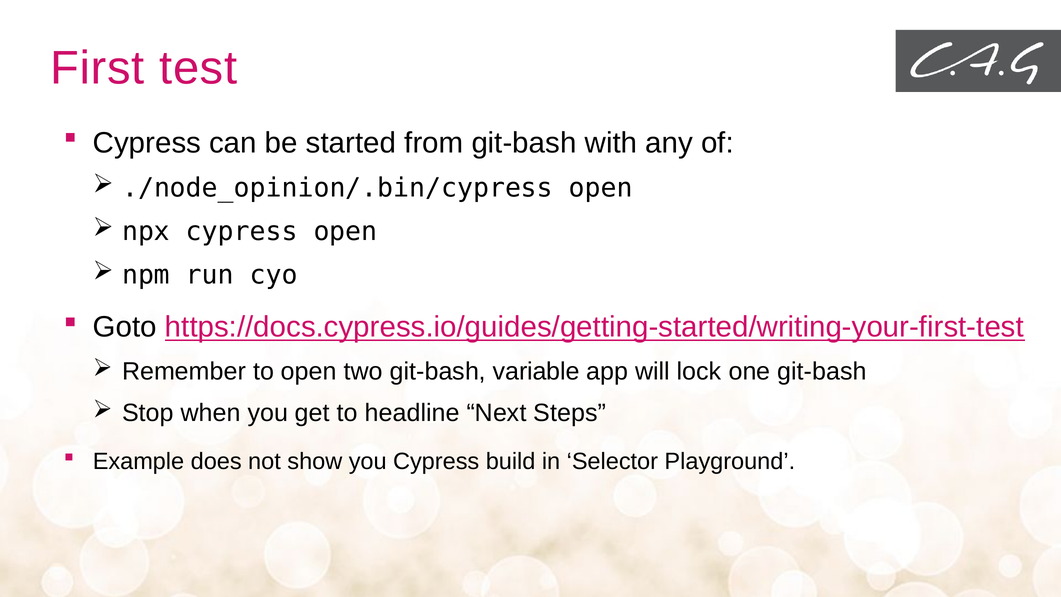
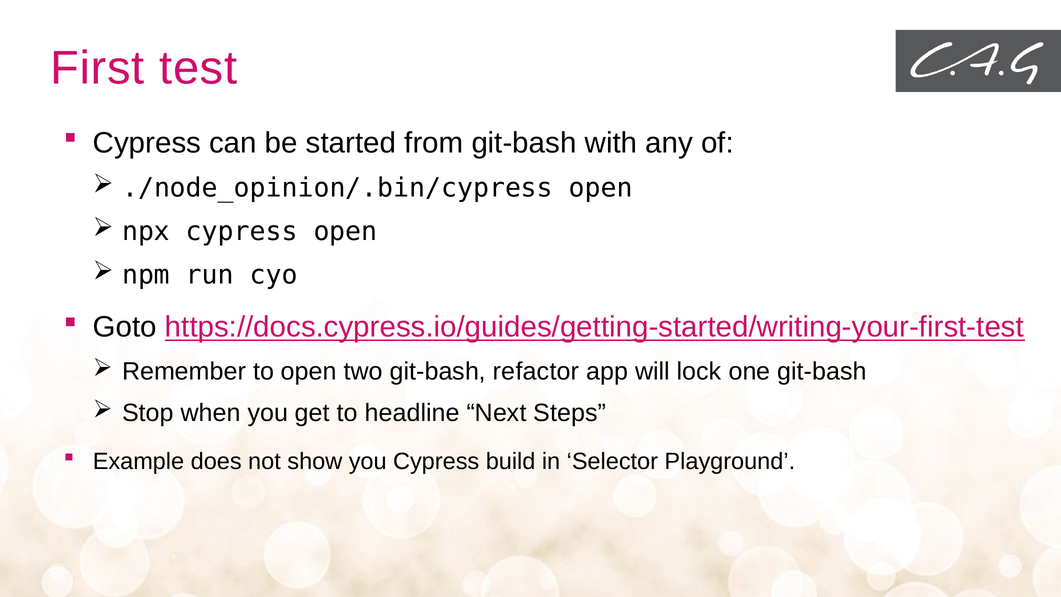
variable: variable -> refactor (536, 371)
